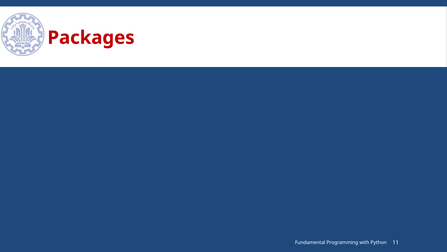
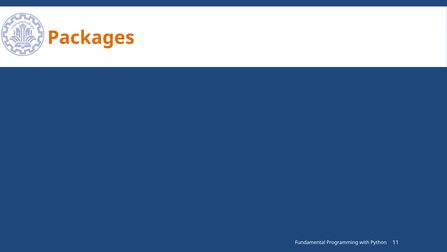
Packages colour: red -> orange (91, 38)
